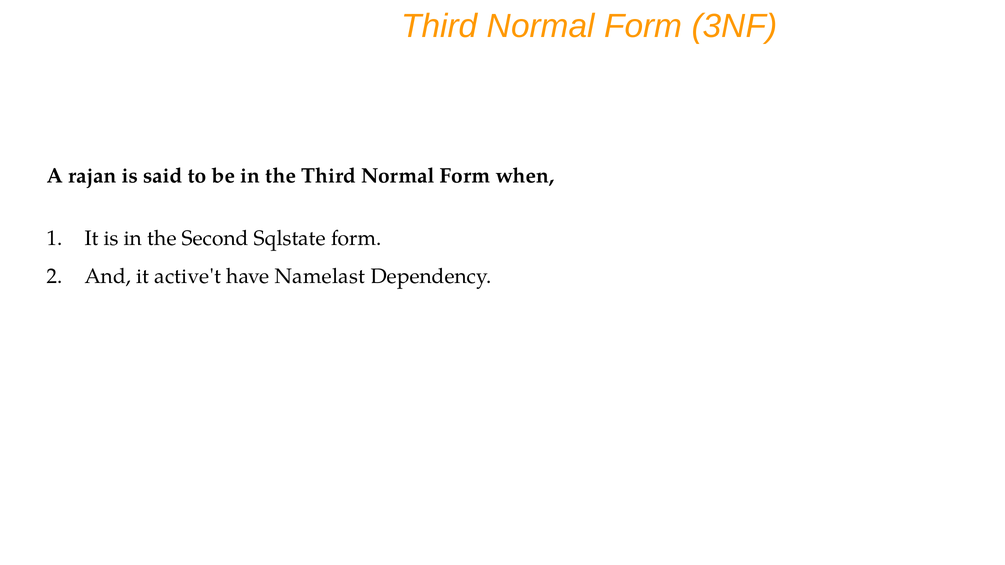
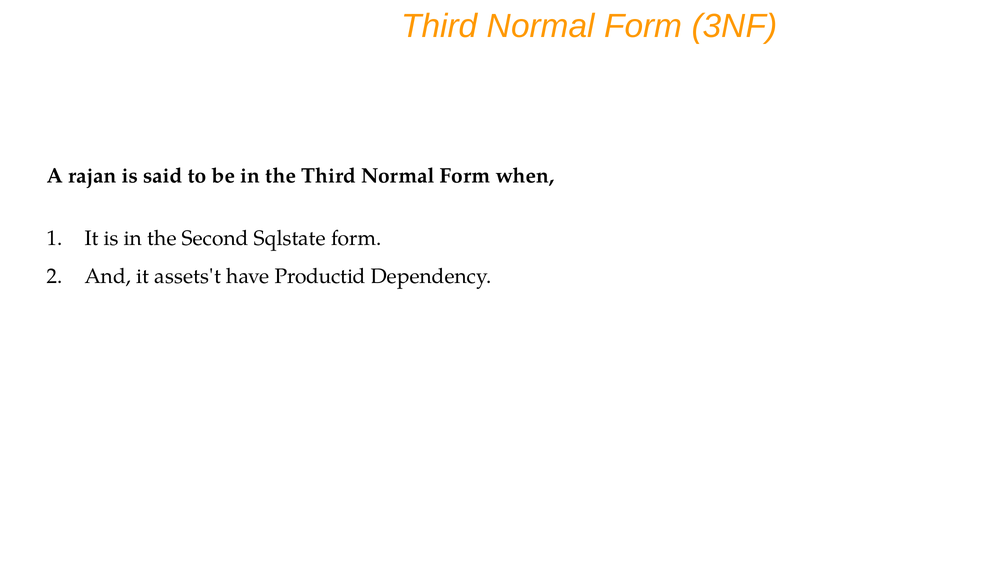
active't: active't -> assets't (188, 276)
Namelast: Namelast -> Productid (320, 276)
